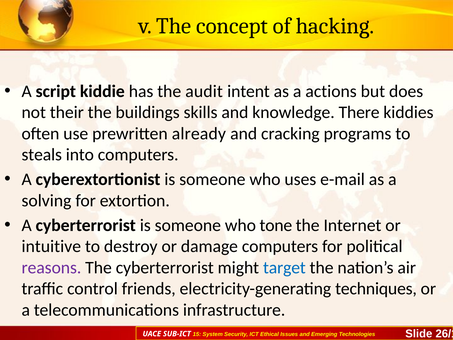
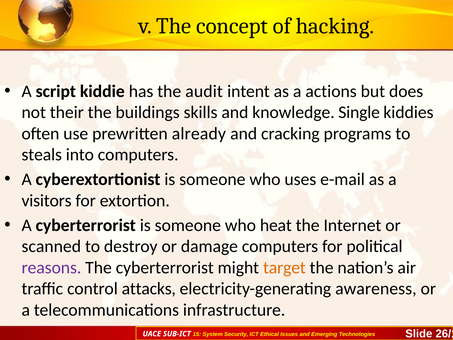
There: There -> Single (359, 112)
solving: solving -> visitors (47, 200)
tone: tone -> heat (276, 225)
intuitive: intuitive -> scanned (51, 246)
target colour: blue -> orange (284, 267)
friends: friends -> attacks (149, 289)
techniques: techniques -> awareness (376, 289)
